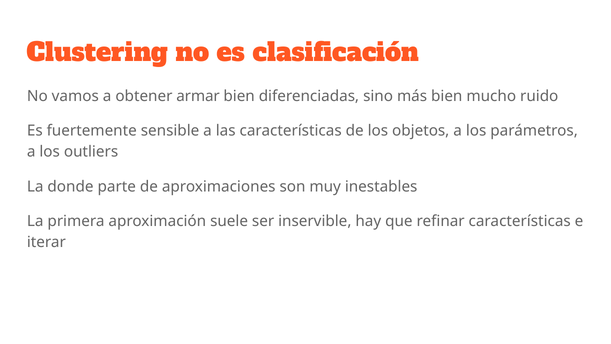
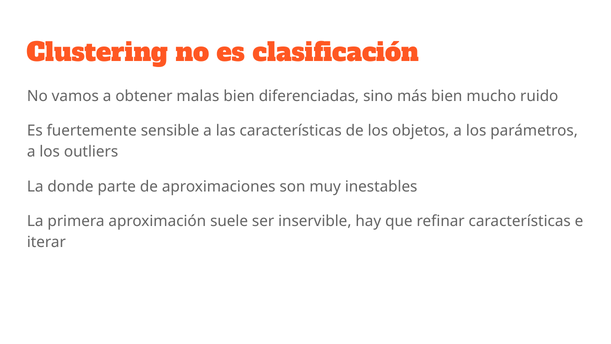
armar: armar -> malas (198, 96)
